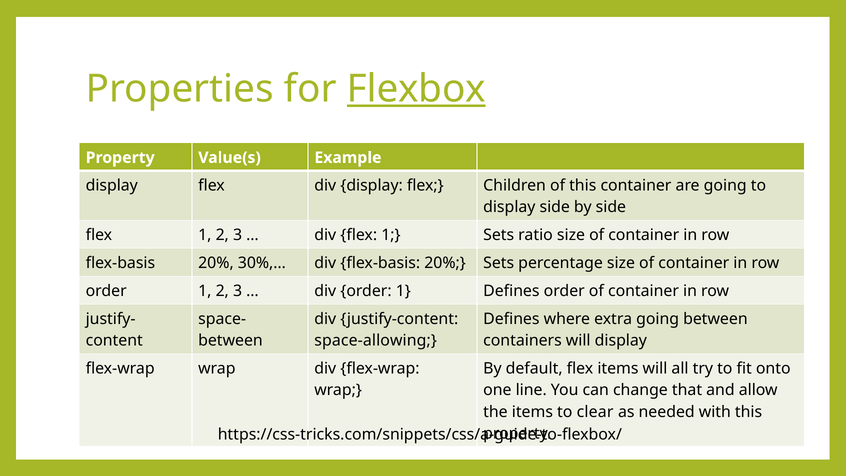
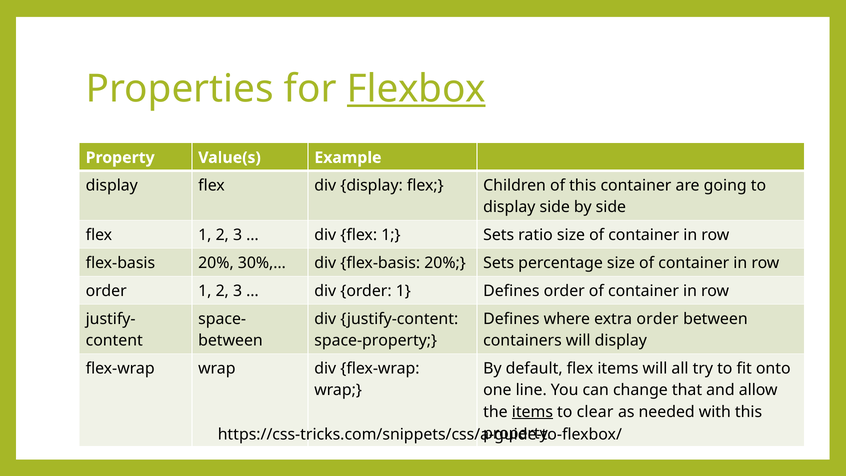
extra going: going -> order (658, 319)
space-allowing: space-allowing -> space-property (376, 341)
items underline: none -> present (532, 412)
